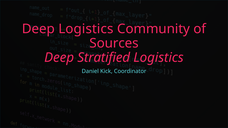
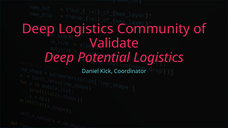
Sources: Sources -> Validate (114, 43)
Stratified: Stratified -> Potential (104, 58)
